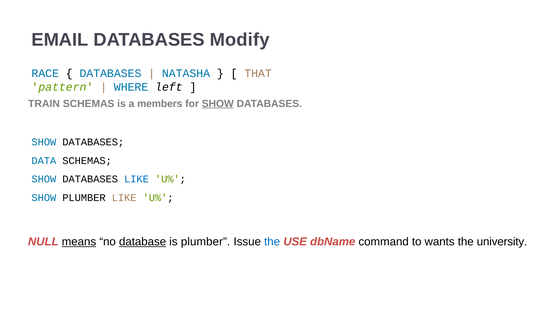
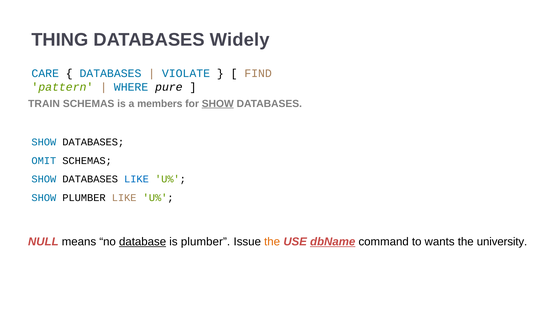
EMAIL: EMAIL -> THING (60, 40)
Modify: Modify -> Widely (240, 40)
RACE: RACE -> CARE (45, 73)
NATASHA: NATASHA -> VIOLATE (186, 73)
THAT: THAT -> FIND (258, 73)
left: left -> pure (169, 87)
DATA: DATA -> OMIT (44, 161)
means underline: present -> none (79, 242)
the colour: blue -> orange (272, 242)
dbName underline: none -> present (333, 242)
